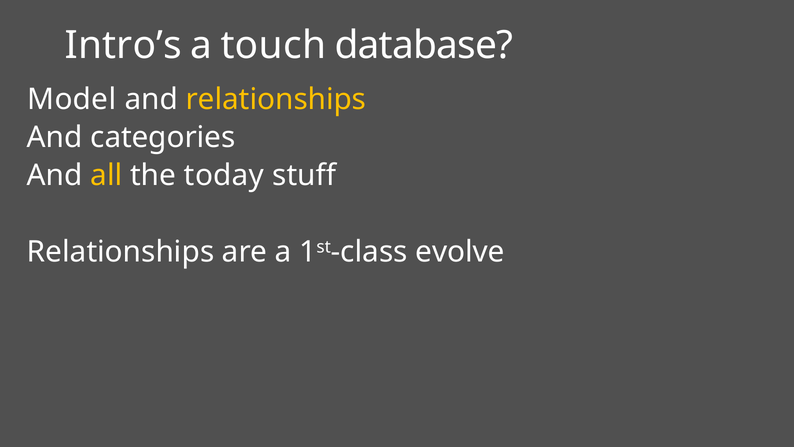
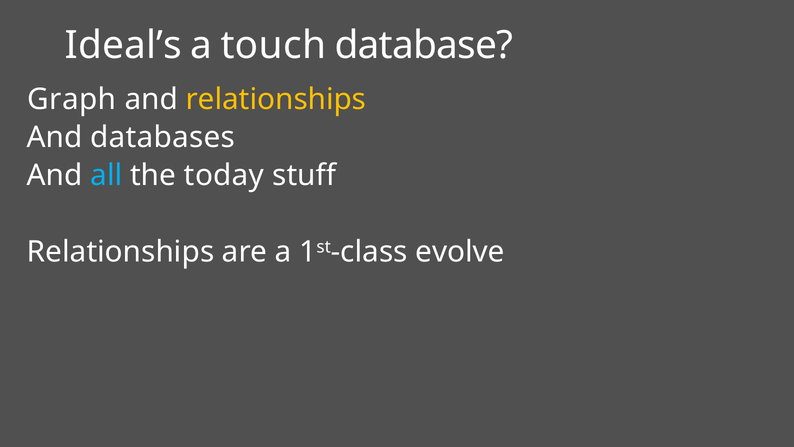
Intro’s: Intro’s -> Ideal’s (123, 45)
Model: Model -> Graph (72, 99)
categories: categories -> databases (163, 137)
all colour: yellow -> light blue (106, 175)
